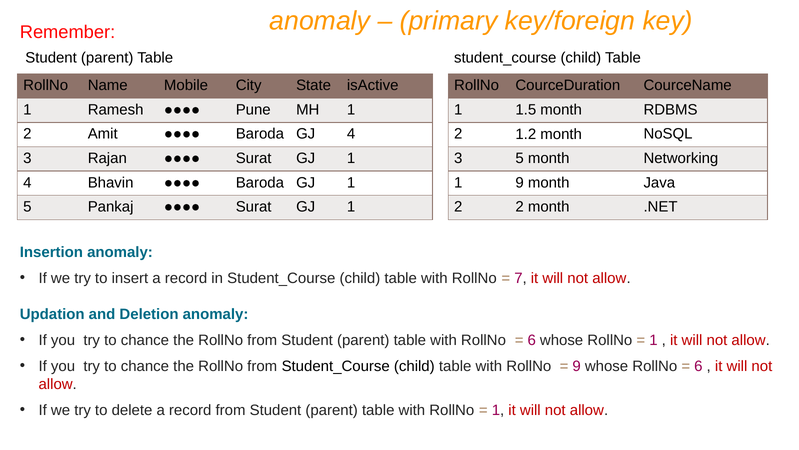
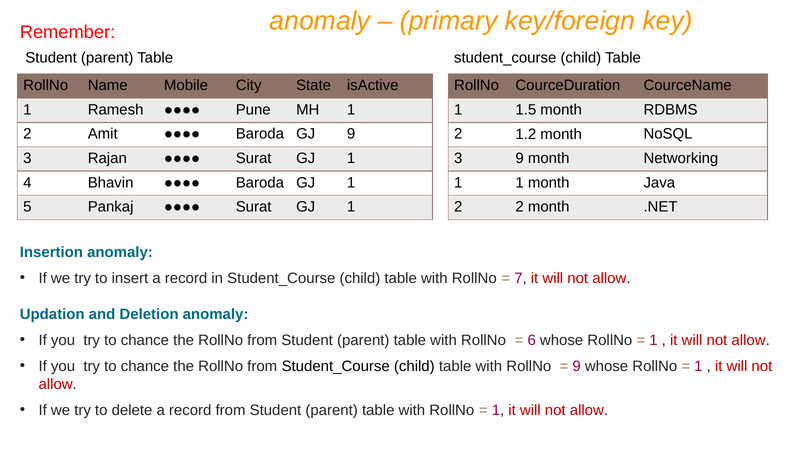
GJ 4: 4 -> 9 (351, 134)
3 5: 5 -> 9 (520, 158)
1 9: 9 -> 1 (520, 182)
6: 6 -> 1 (698, 366)
